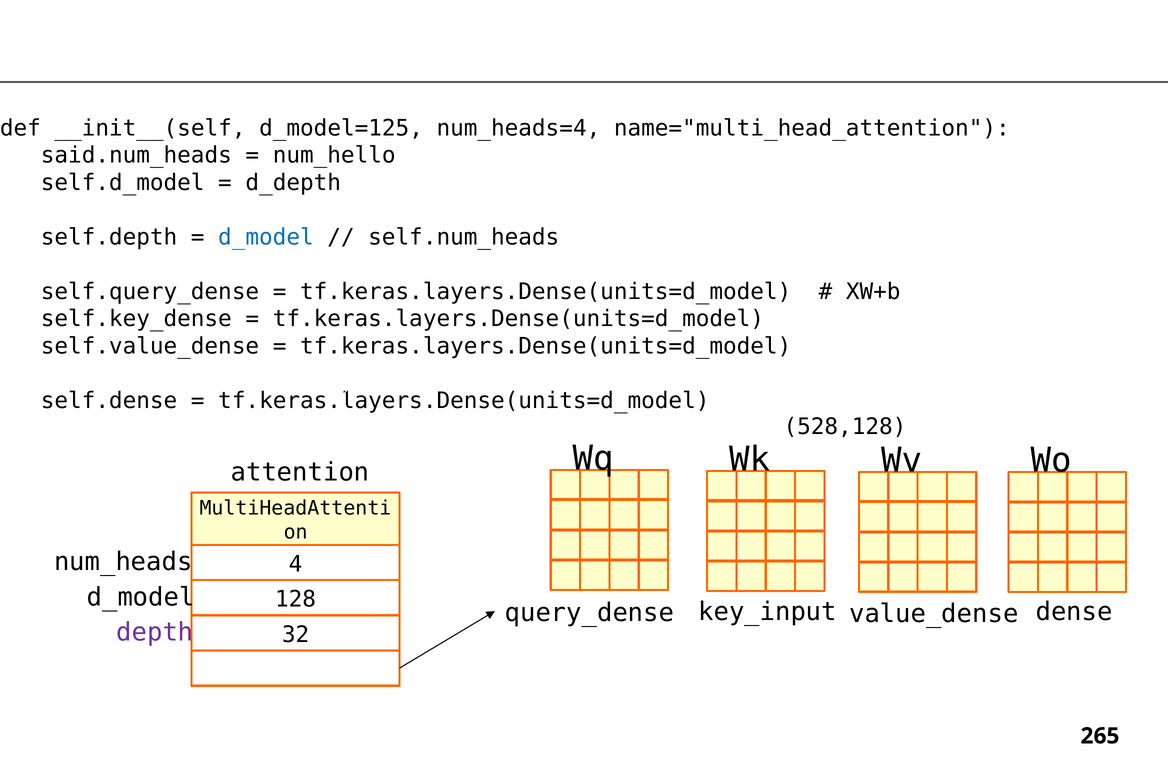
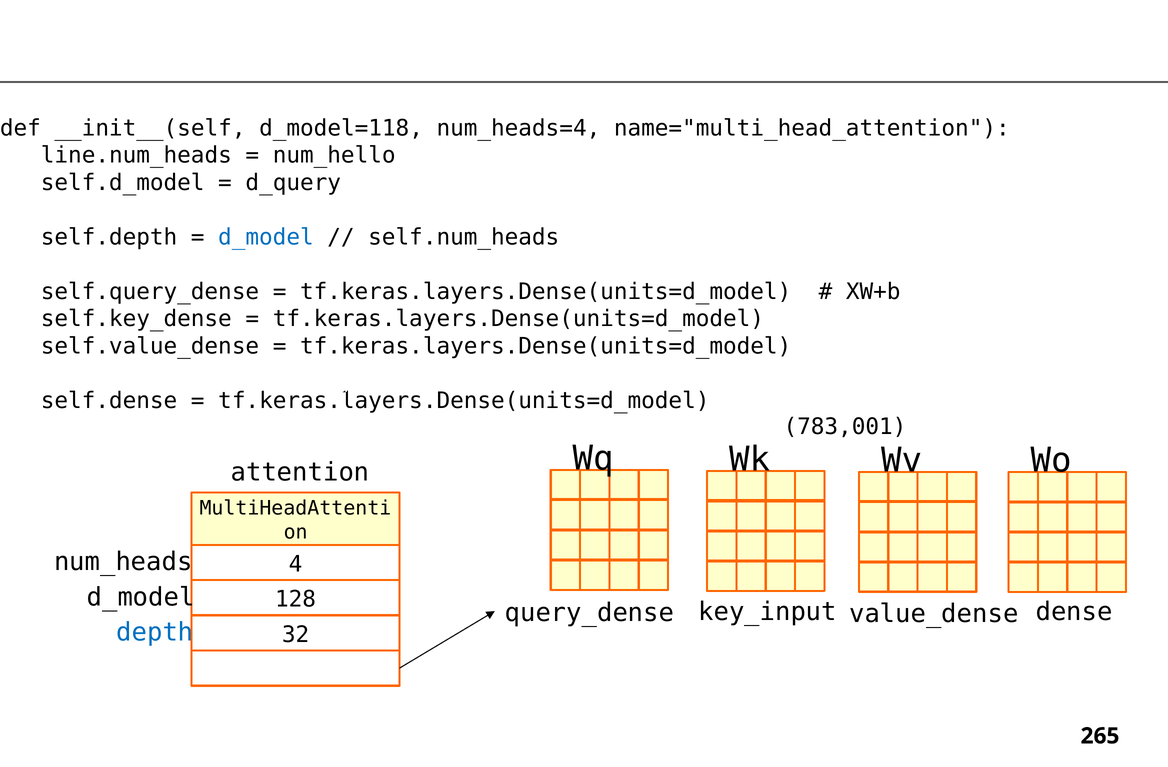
d_model=125: d_model=125 -> d_model=118 (341, 128)
said.num_heads: said.num_heads -> line.num_heads (136, 155)
d_depth: d_depth -> d_query (293, 183)
528,128: 528,128 -> 783,001 (845, 427)
depth colour: purple -> blue (155, 632)
